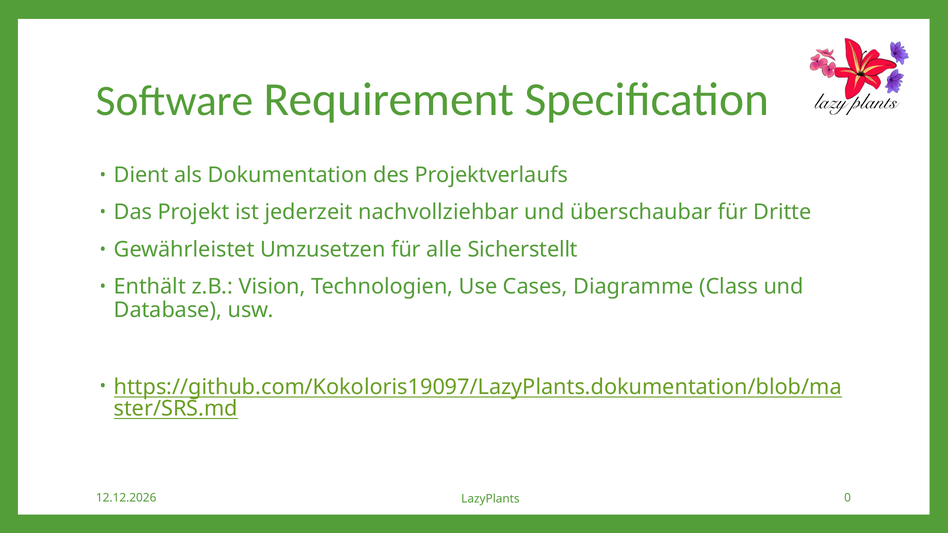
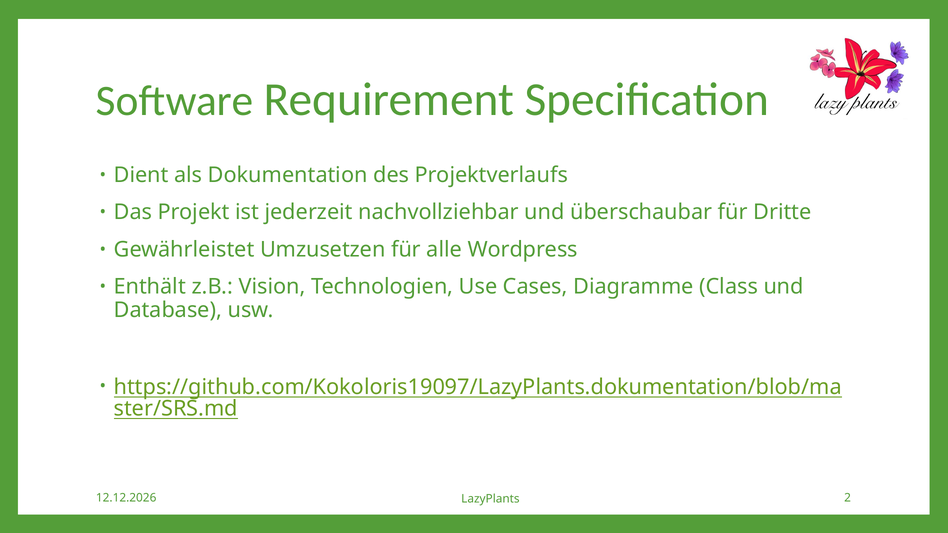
Sicherstellt: Sicherstellt -> Wordpress (523, 250)
0: 0 -> 2 (848, 498)
